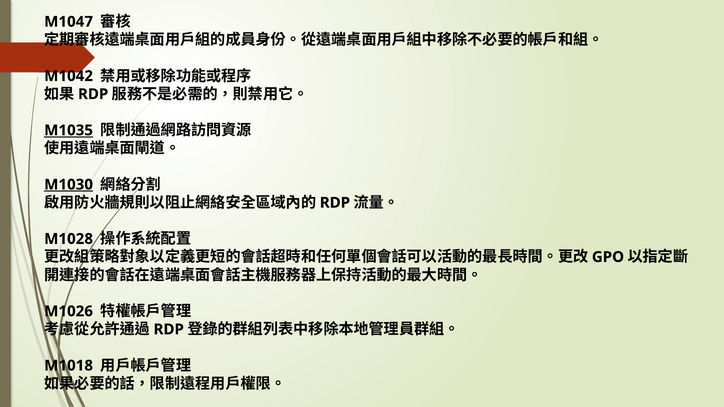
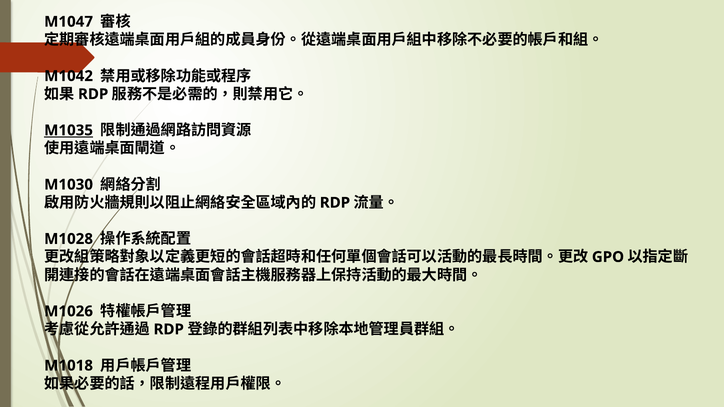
M1030 underline: present -> none (69, 185)
